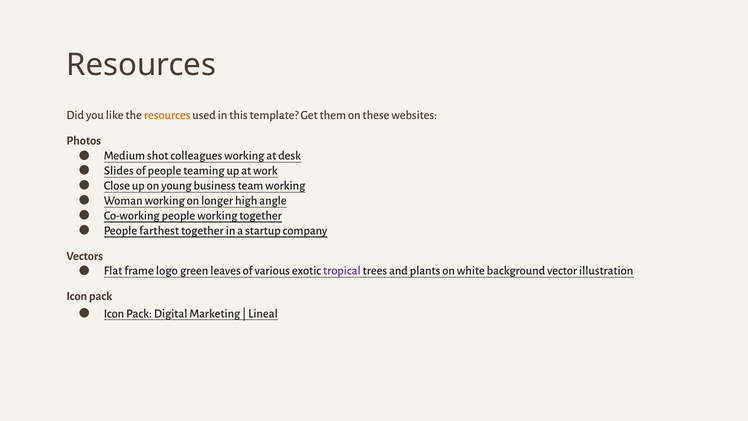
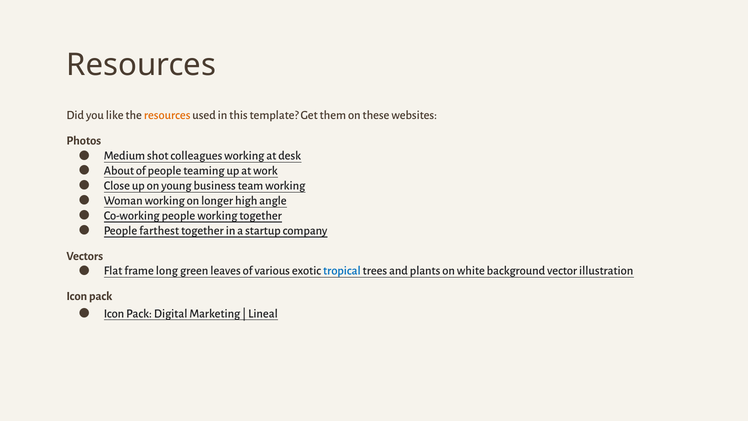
Slides: Slides -> About (119, 171)
logo: logo -> long (167, 271)
tropical colour: purple -> blue (342, 271)
